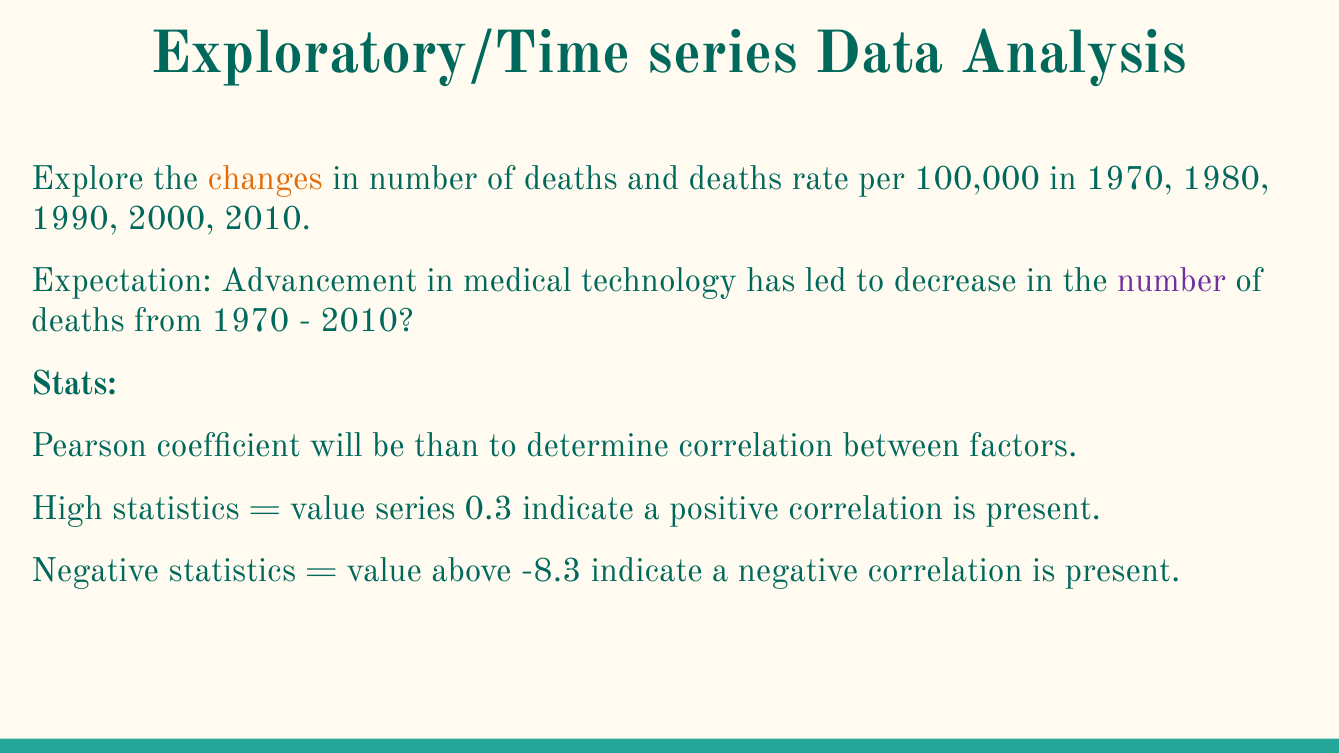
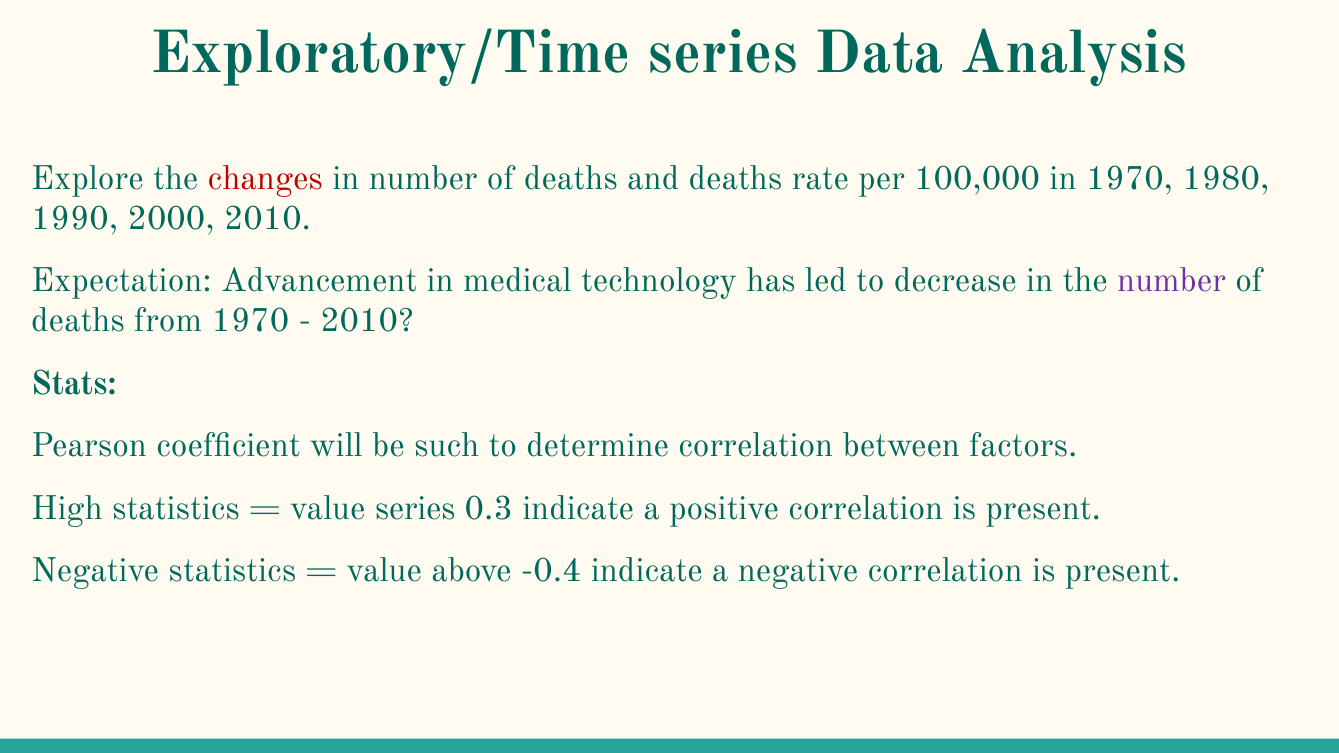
changes colour: orange -> red (265, 178)
than: than -> such (447, 446)
-8.3: -8.3 -> -0.4 (551, 571)
